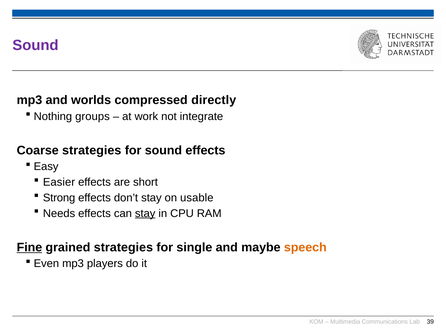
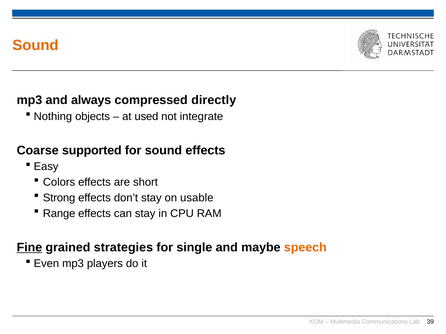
Sound colour: purple -> orange (35, 45)
worlds: worlds -> always (91, 100)
groups: groups -> objects (93, 117)
work: work -> used (146, 117)
Coarse strategies: strategies -> supported (92, 151)
Easier: Easier -> Colors (59, 182)
Needs: Needs -> Range (59, 214)
stay underline: present -> none (145, 214)
